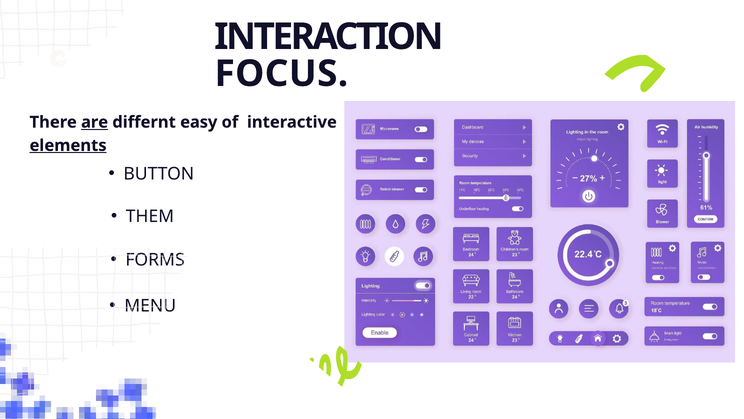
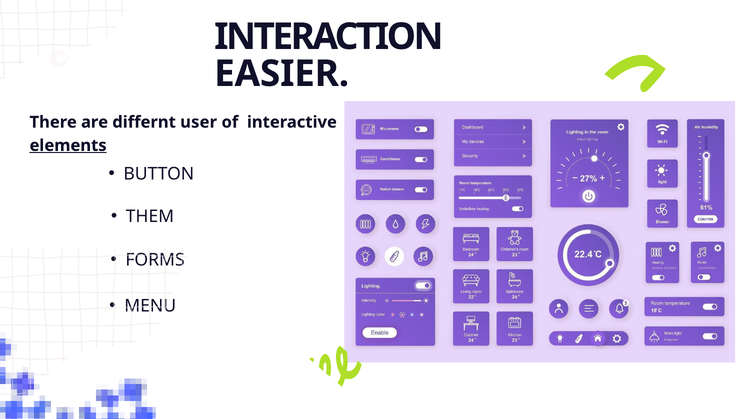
FOCUS: FOCUS -> EASIER (282, 74)
are underline: present -> none (95, 122)
easy: easy -> user (199, 122)
